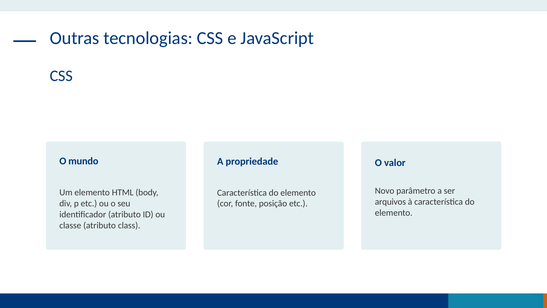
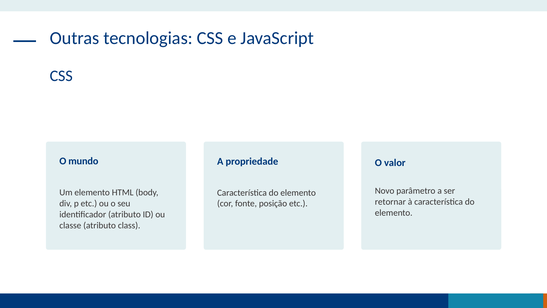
arquivos: arquivos -> retornar (390, 202)
